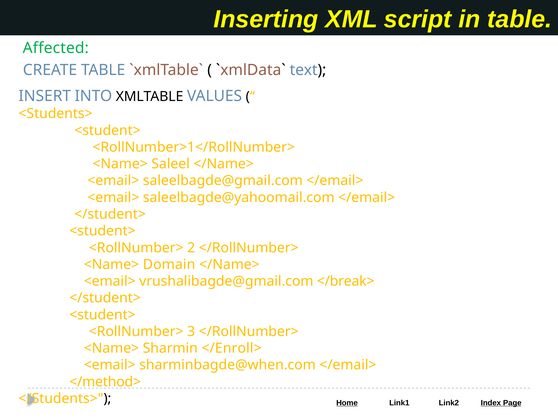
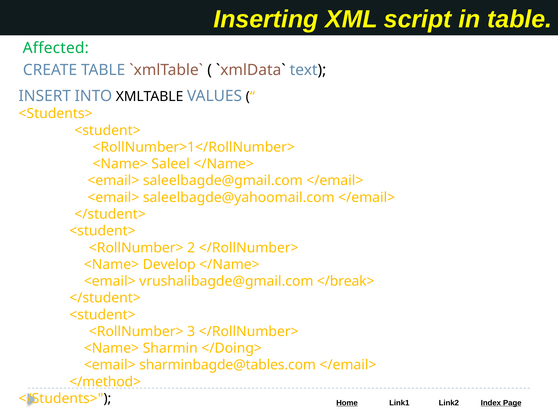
Domain: Domain -> Develop (169, 264)
</Enroll>: </Enroll> -> </Doing> (232, 348)
sharminbagde@when.com: sharminbagde@when.com -> sharminbagde@tables.com (228, 365)
